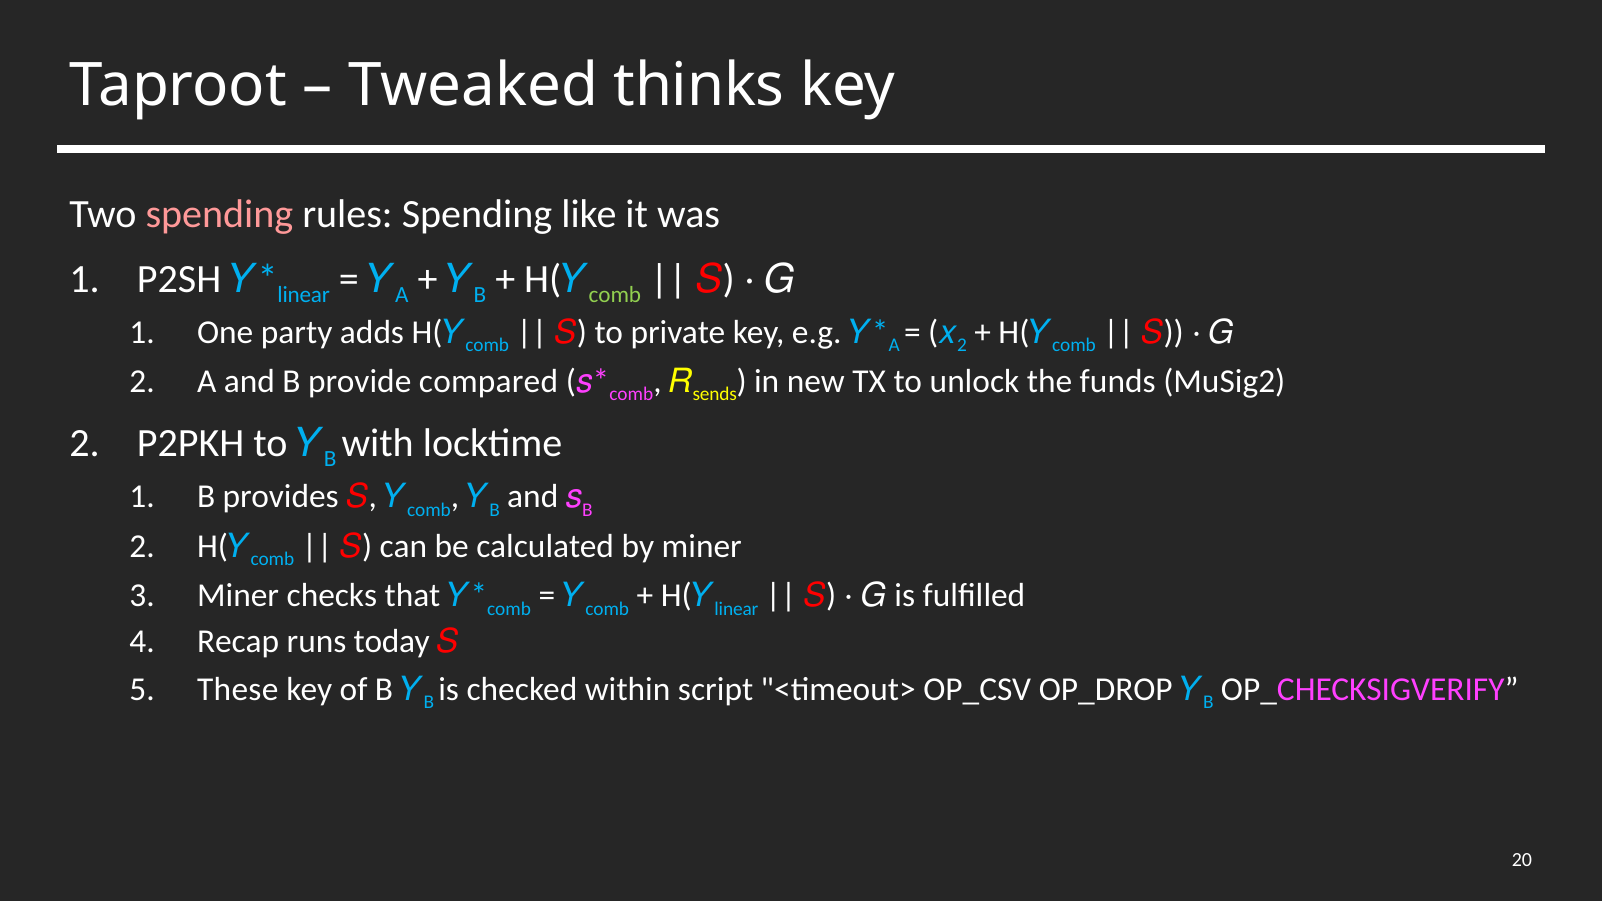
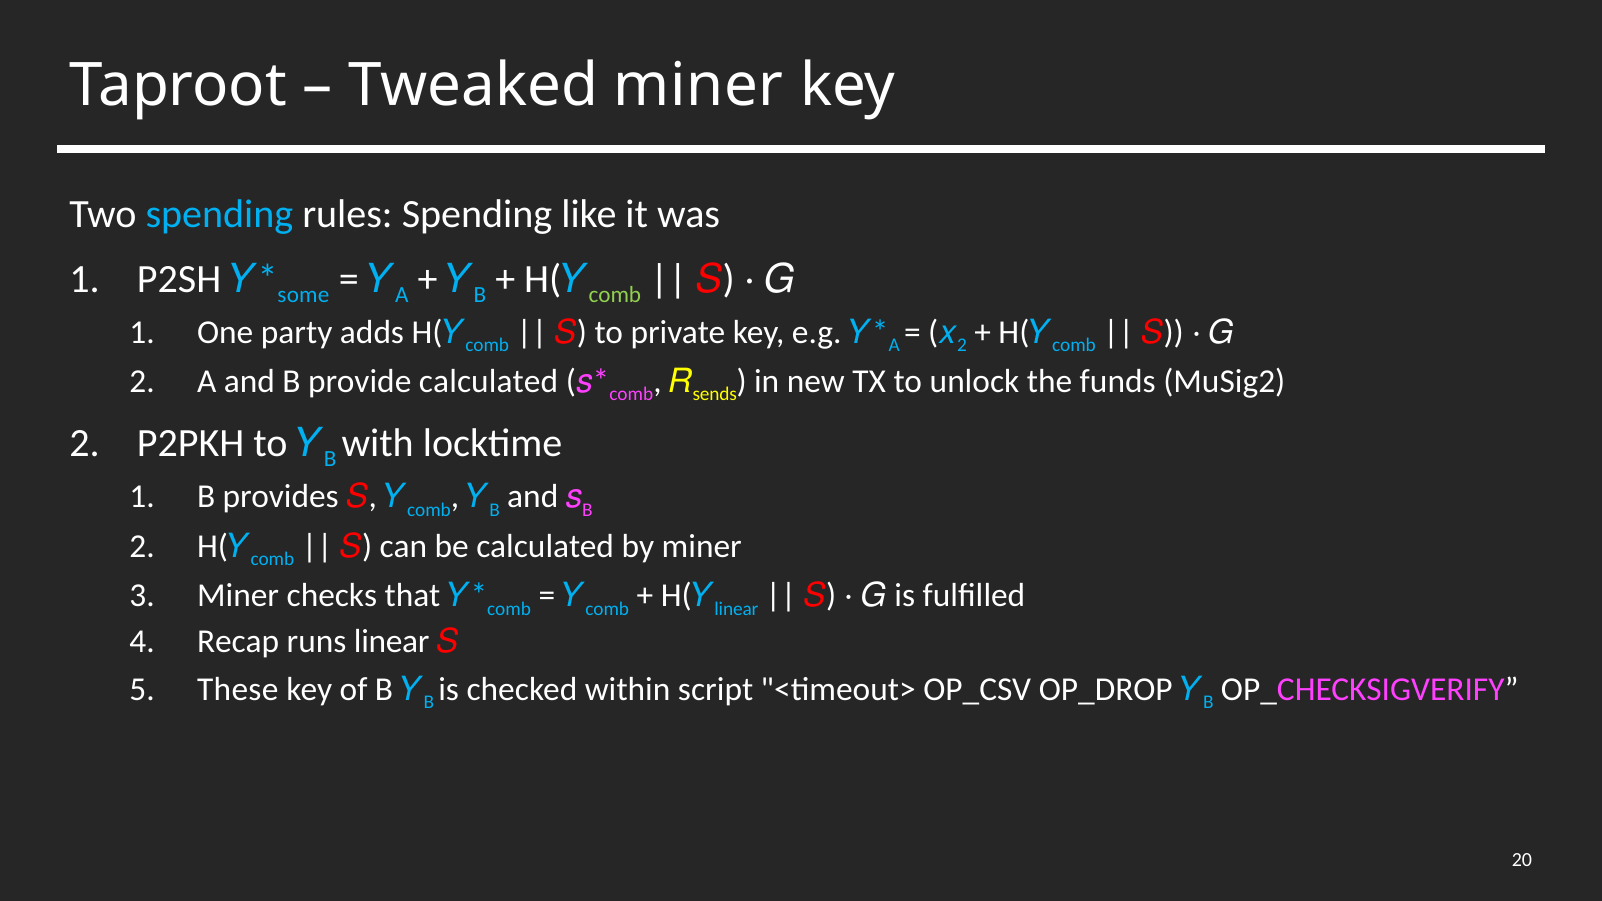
Tweaked thinks: thinks -> miner (699, 86)
spending colour: pink -> light blue (219, 214)
𝑌 linear: linear -> some (303, 295)
provide compared: compared -> calculated (489, 382)
runs today: today -> linear (392, 641)
